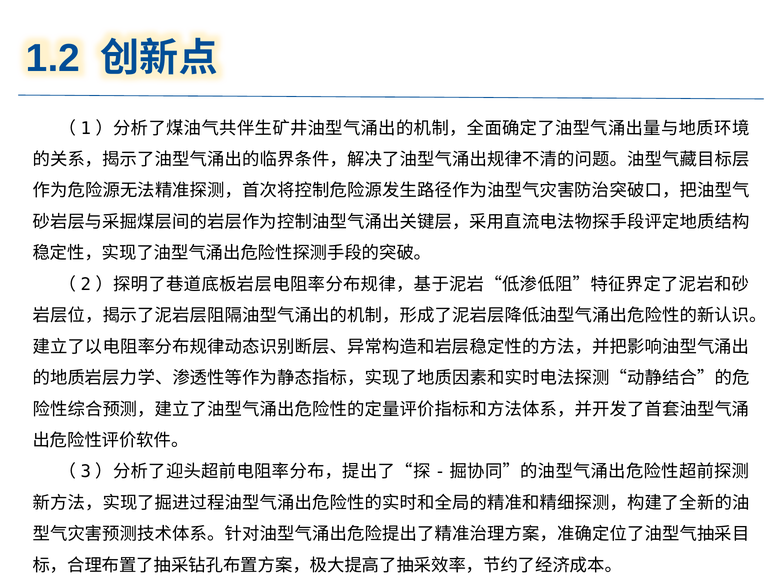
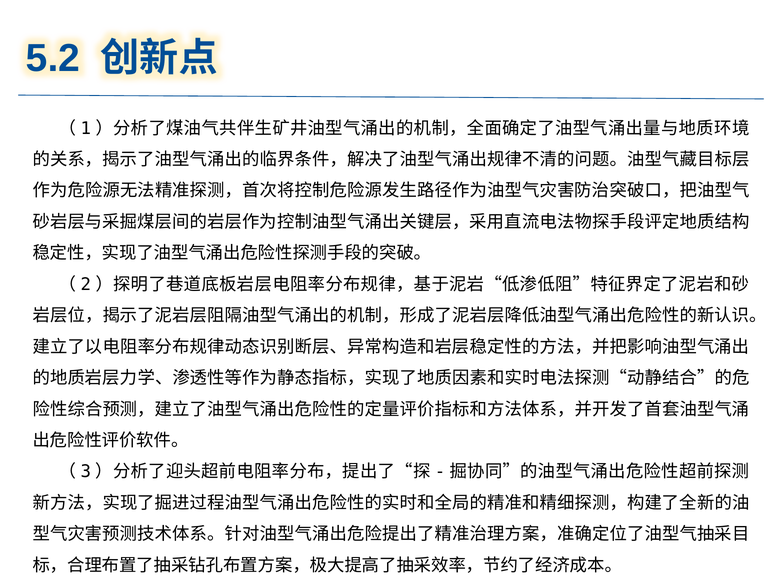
1.2: 1.2 -> 5.2 (53, 58)
